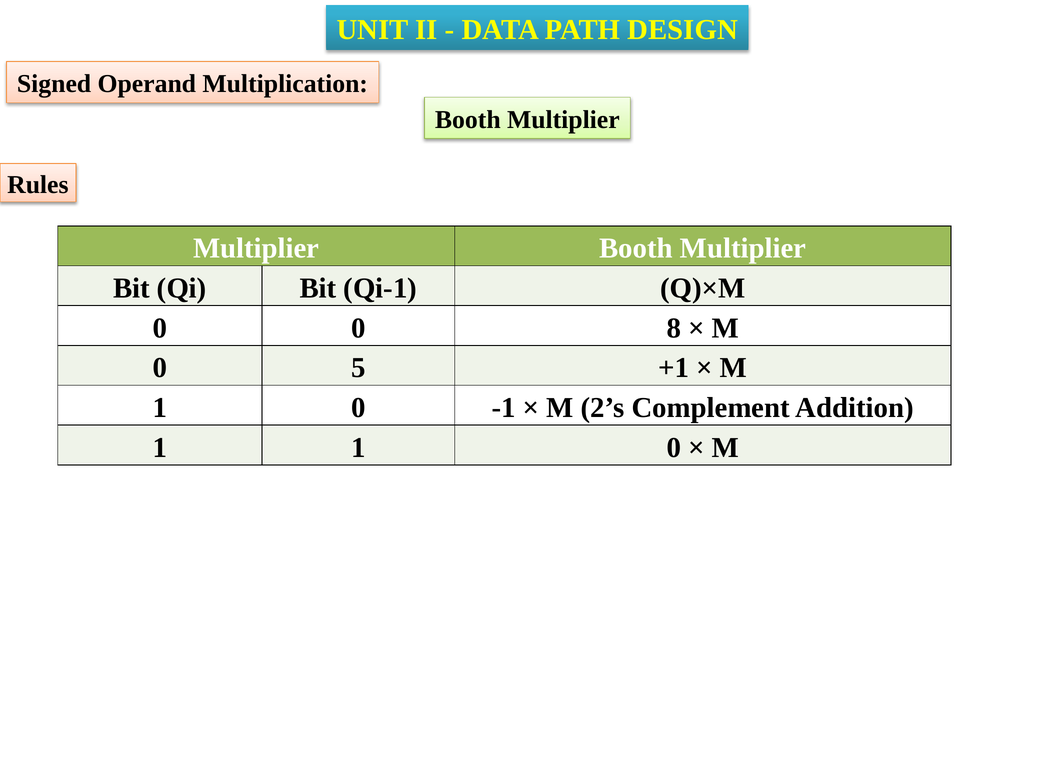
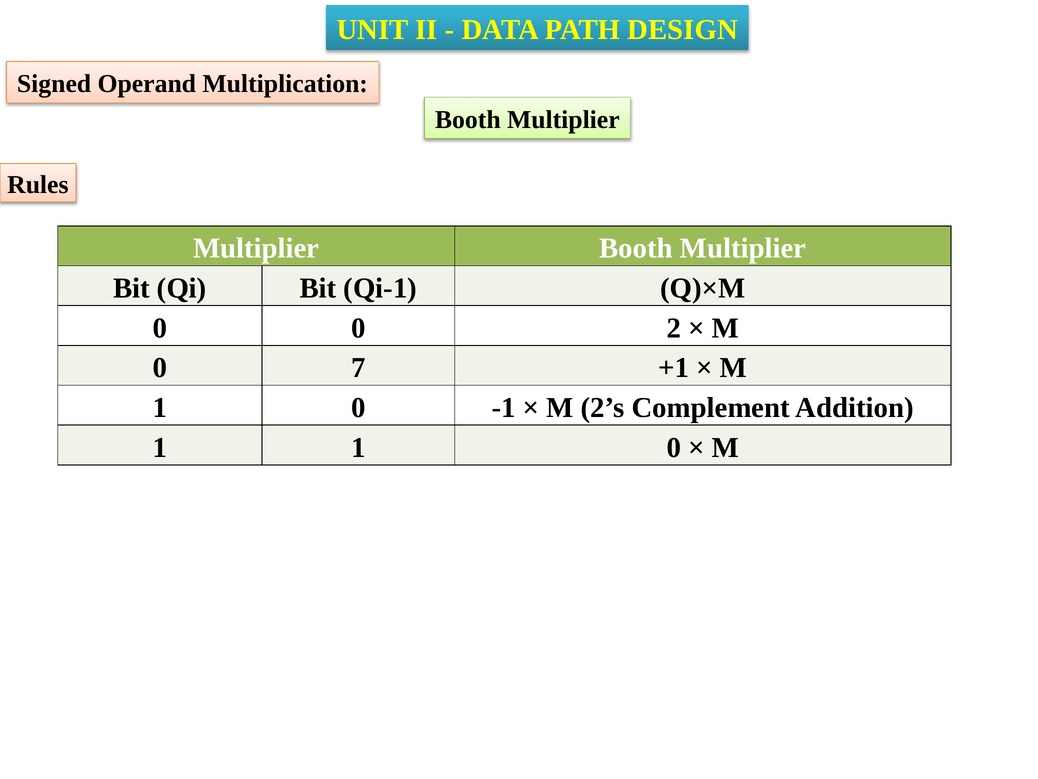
8: 8 -> 2 (674, 328)
5: 5 -> 7 (358, 368)
